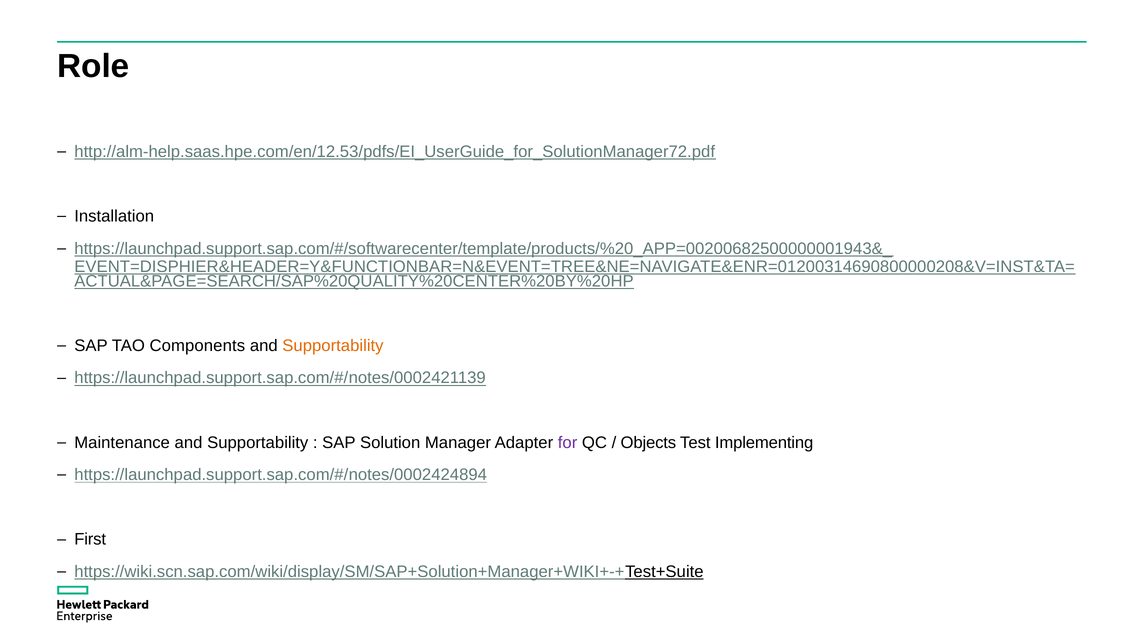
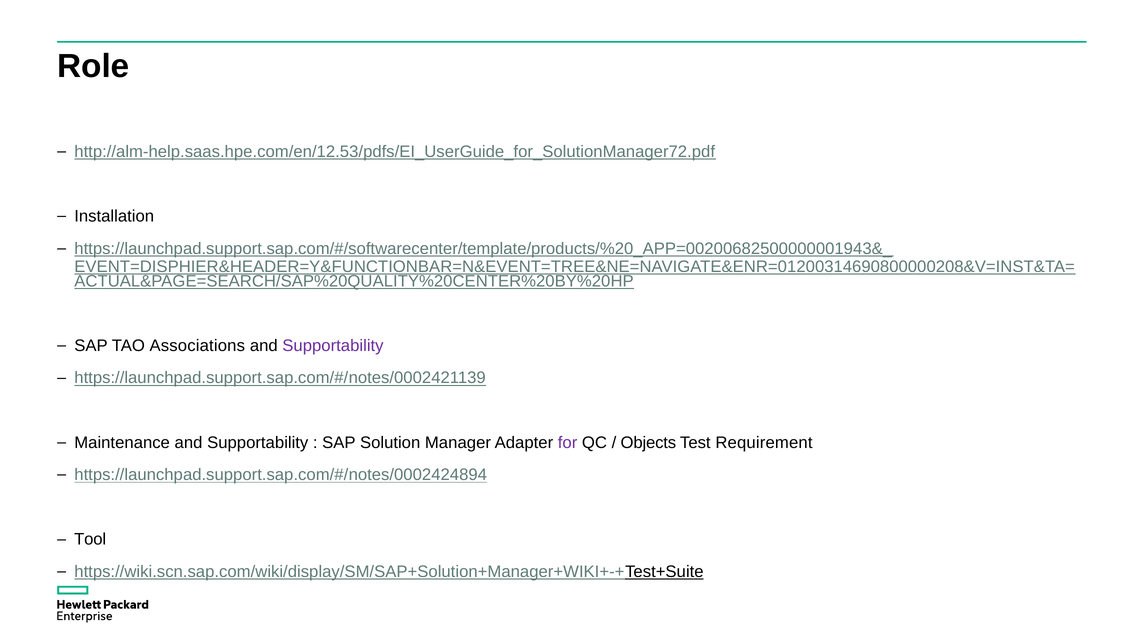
Components: Components -> Associations (197, 346)
Supportability colour: orange -> purple (333, 346)
Implementing: Implementing -> Requirement (764, 443)
First: First -> Tool (90, 540)
